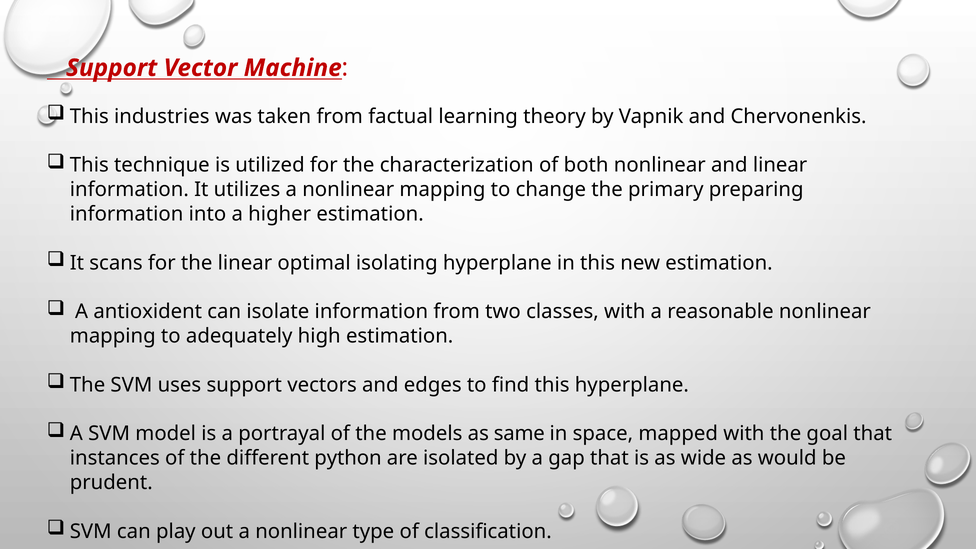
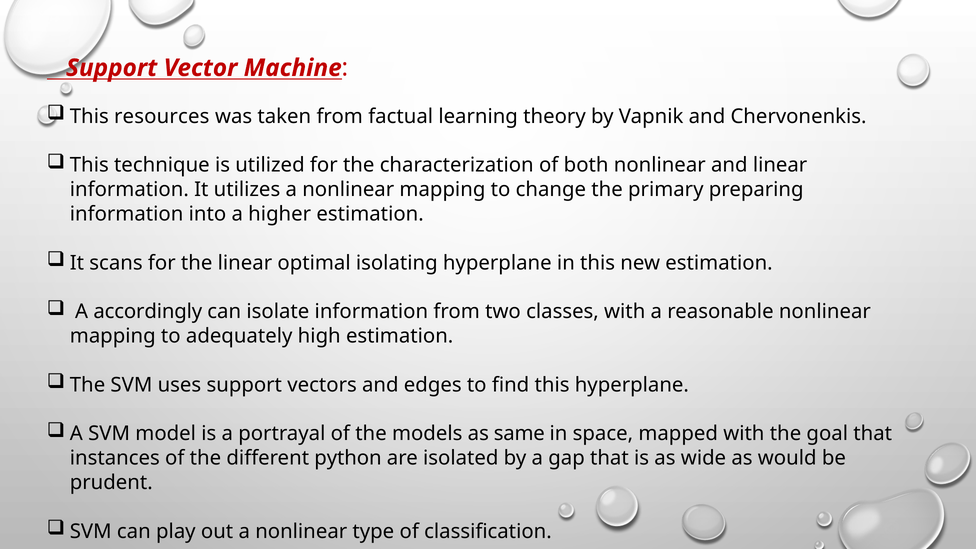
industries: industries -> resources (162, 116)
antioxident: antioxident -> accordingly (148, 312)
